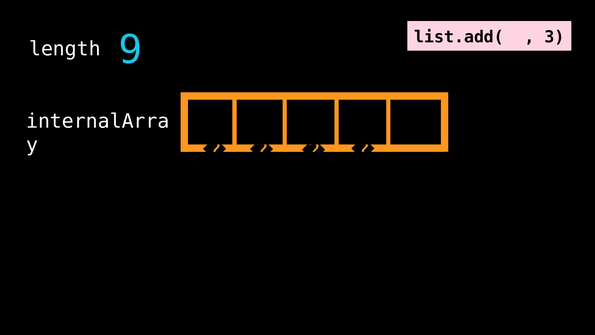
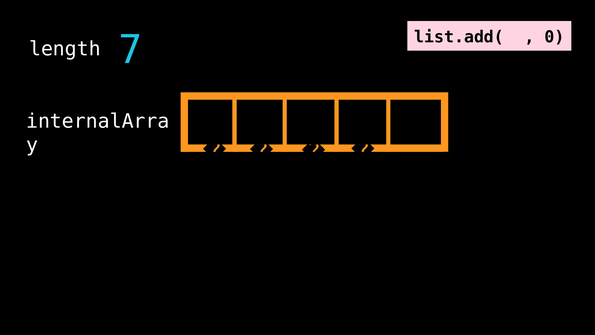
9: 9 -> 7 (131, 50)
3: 3 -> 0 (554, 37)
